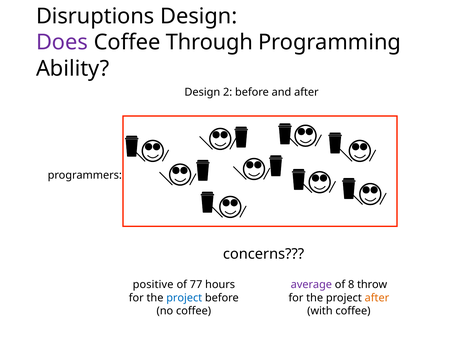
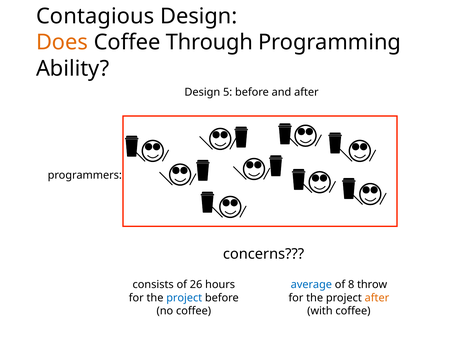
Disruptions: Disruptions -> Contagious (95, 16)
Does colour: purple -> orange (62, 42)
2: 2 -> 5 (228, 92)
positive: positive -> consists (153, 285)
77: 77 -> 26 (196, 285)
average colour: purple -> blue (311, 285)
